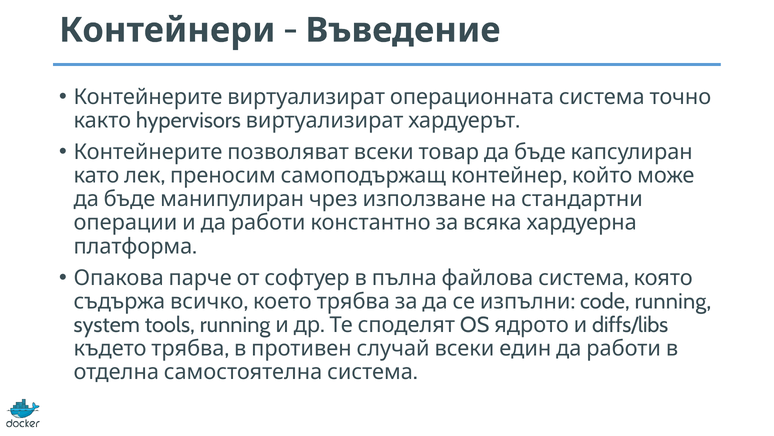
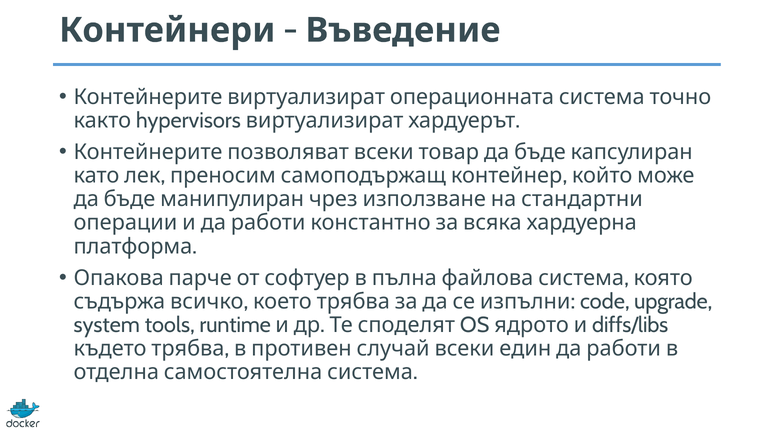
code running: running -> upgrade (673, 301)
tools running: running -> runtime (235, 325)
